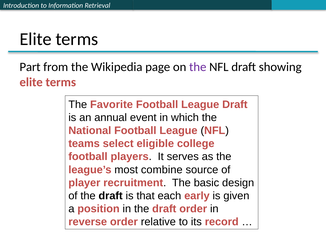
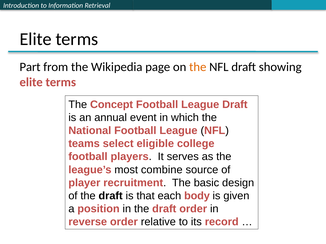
the colour: purple -> orange (198, 67)
Favorite: Favorite -> Concept (112, 105)
early: early -> body (197, 196)
